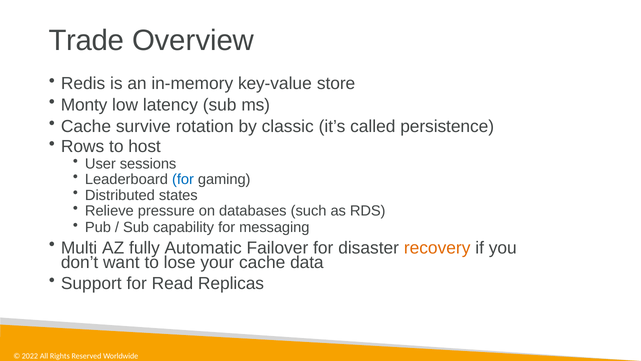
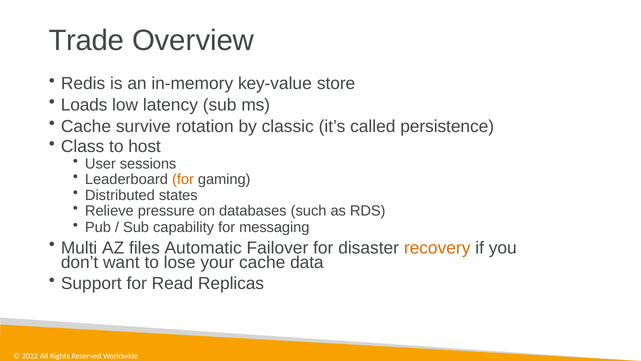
Monty: Monty -> Loads (84, 105)
Rows: Rows -> Class (83, 147)
for colour: blue -> orange (183, 179)
fully: fully -> files (144, 248)
